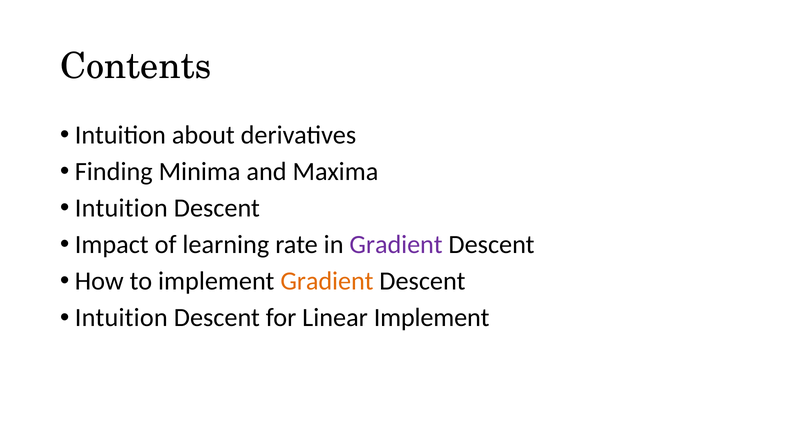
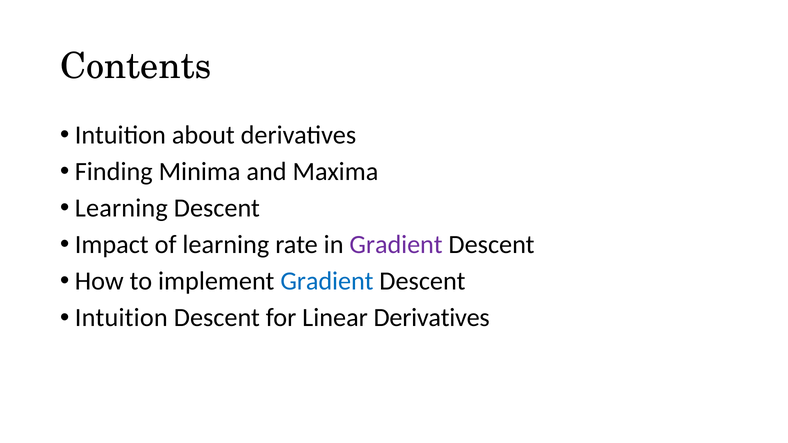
Intuition: Intuition -> Learning (121, 208)
Gradient colour: orange -> blue (327, 281)
Linear Implement: Implement -> Derivatives (432, 318)
